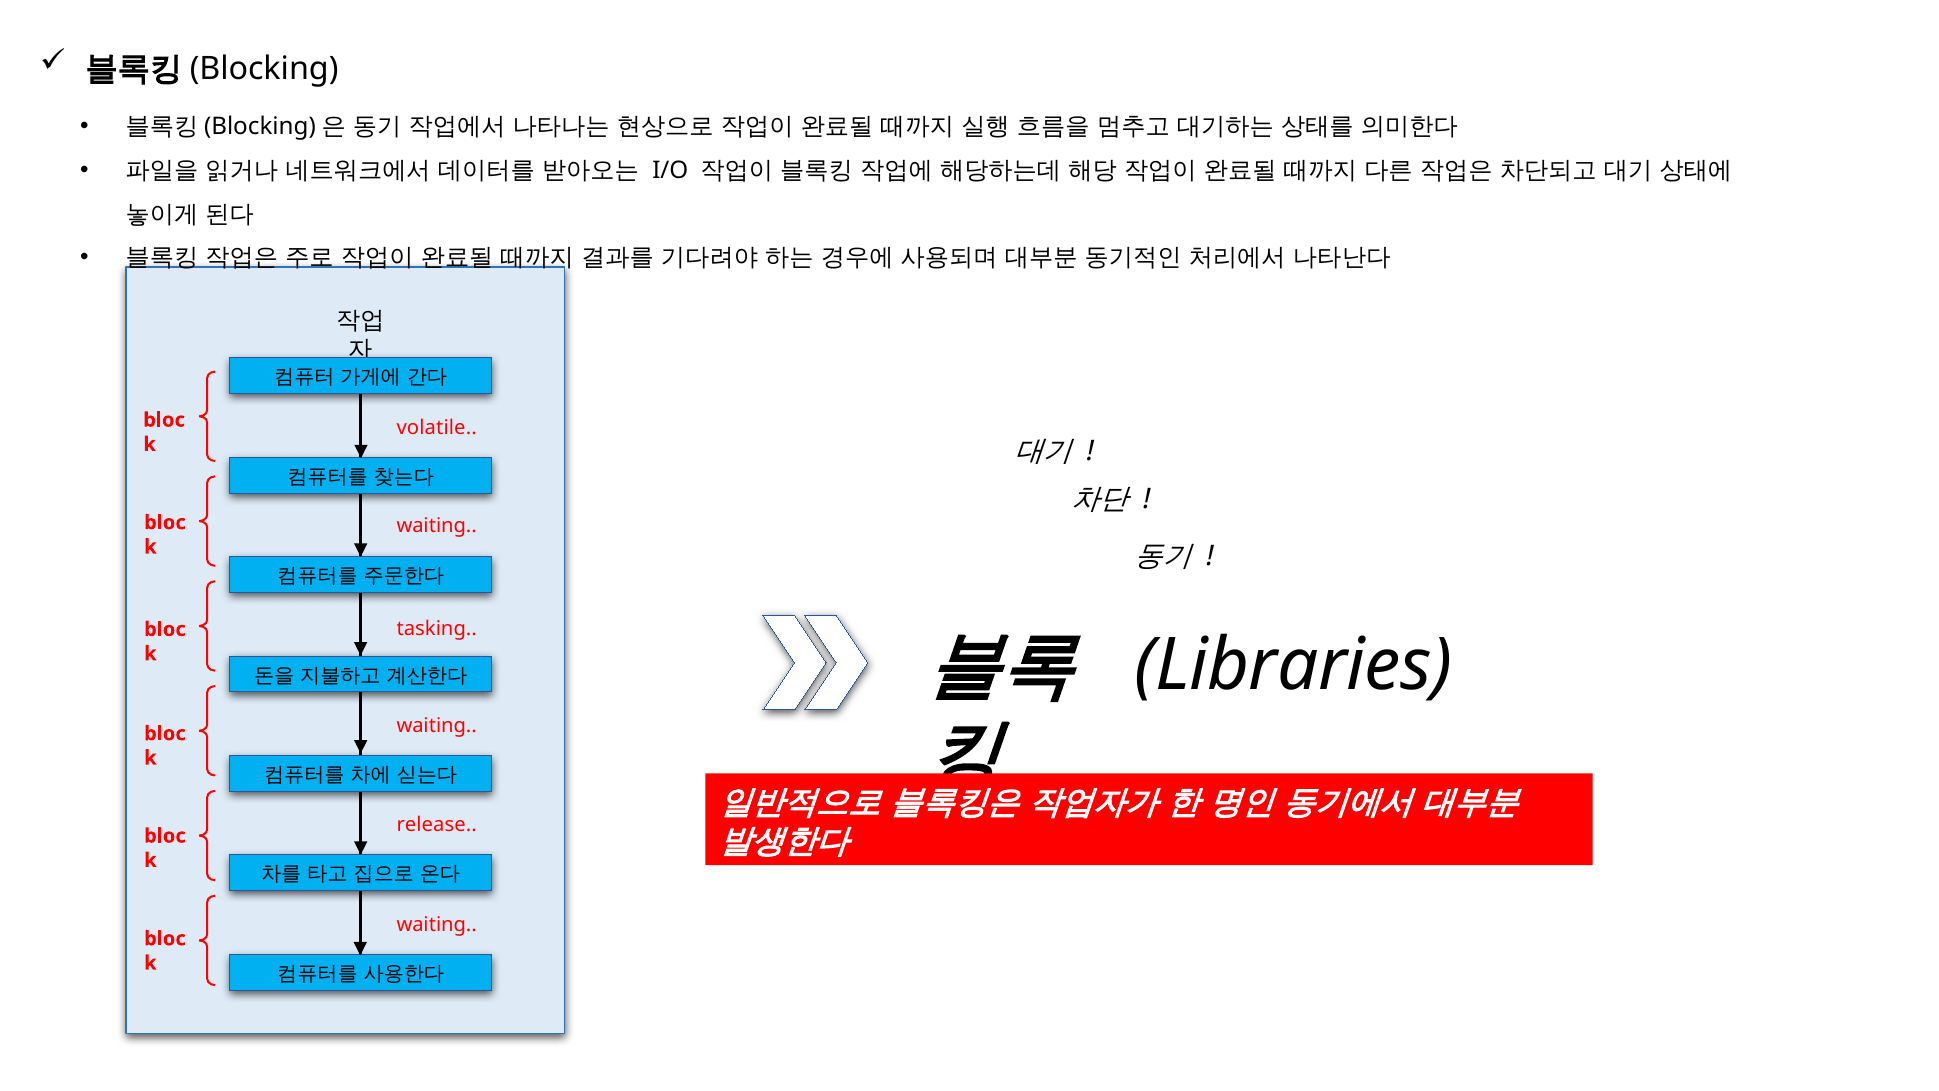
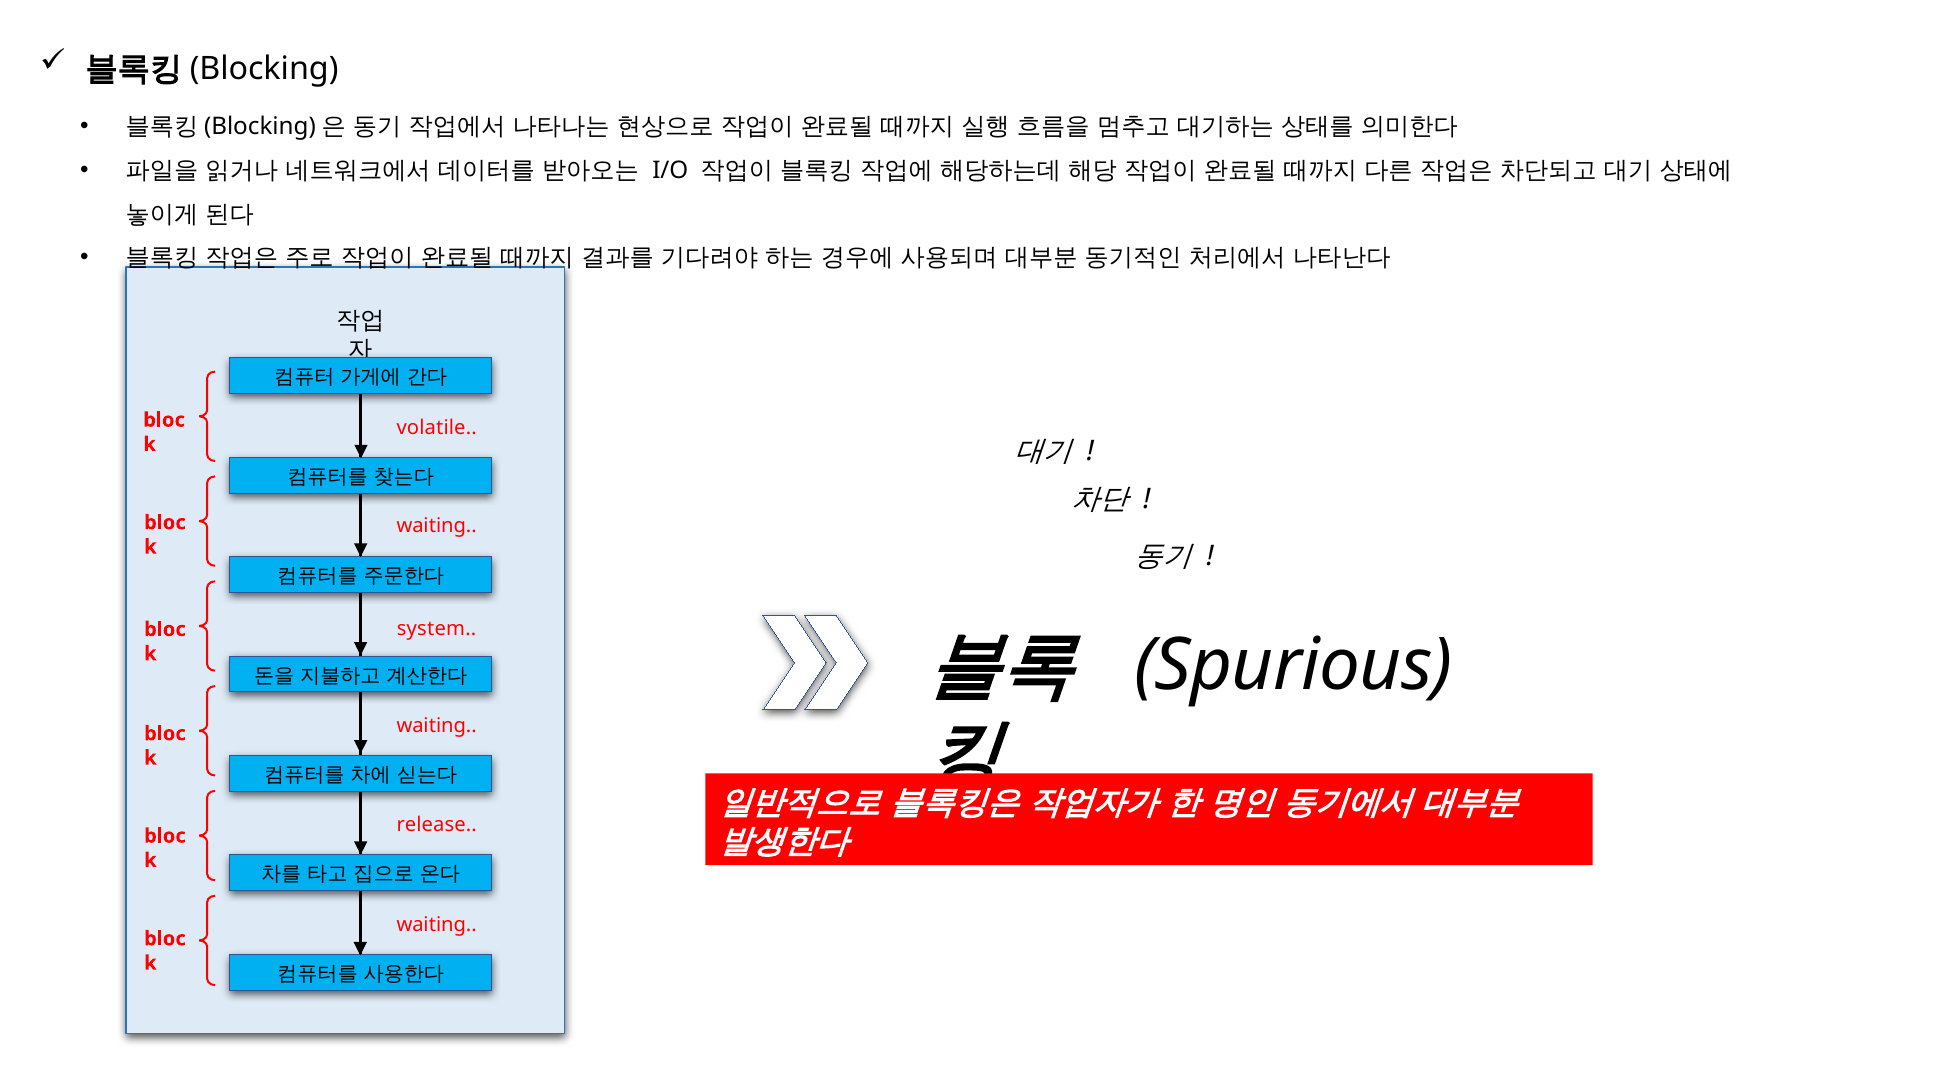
tasking: tasking -> system (437, 628)
Libraries: Libraries -> Spurious (1293, 666)
